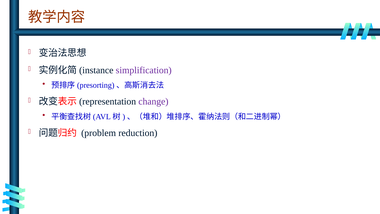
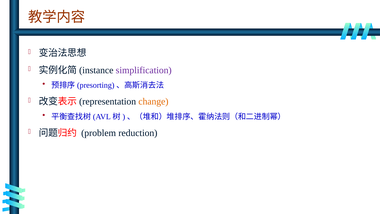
change colour: purple -> orange (153, 101)
